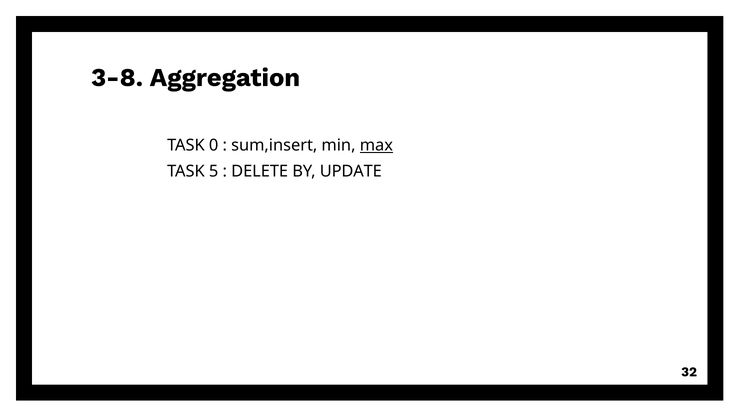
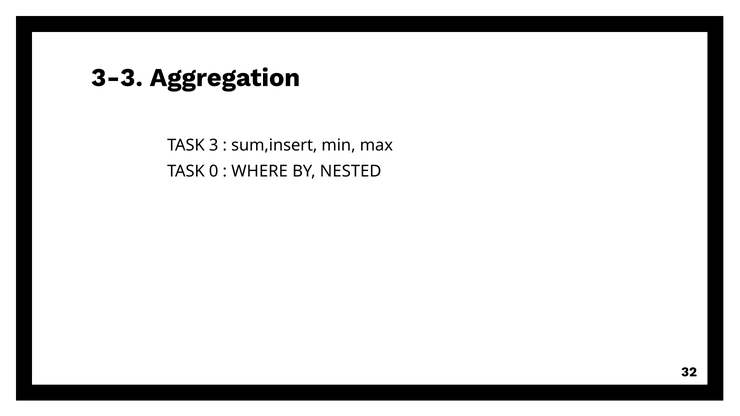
3-8: 3-8 -> 3-3 (117, 78)
0: 0 -> 3 (214, 145)
max underline: present -> none (376, 145)
5: 5 -> 0 (214, 171)
DELETE: DELETE -> WHERE (260, 171)
UPDATE: UPDATE -> NESTED (351, 171)
